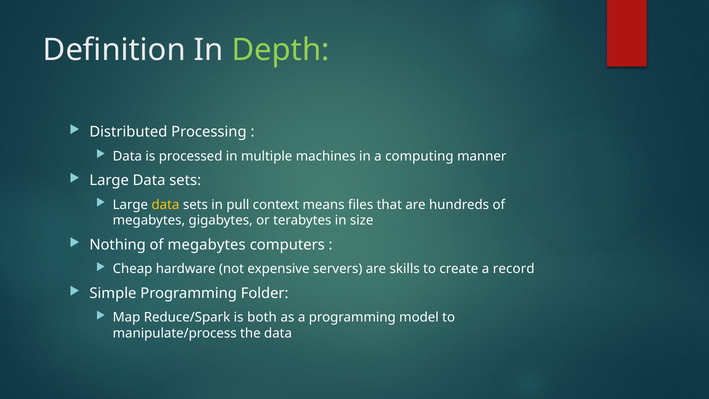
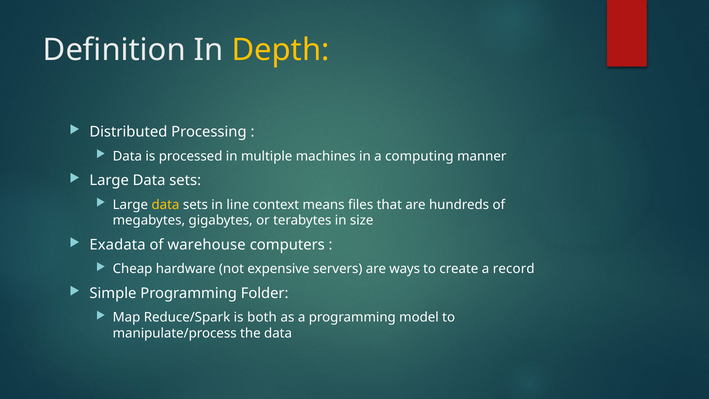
Depth colour: light green -> yellow (281, 50)
pull: pull -> line (238, 205)
Nothing: Nothing -> Exadata (118, 245)
megabytes: megabytes -> warehouse (207, 245)
skills: skills -> ways (405, 269)
